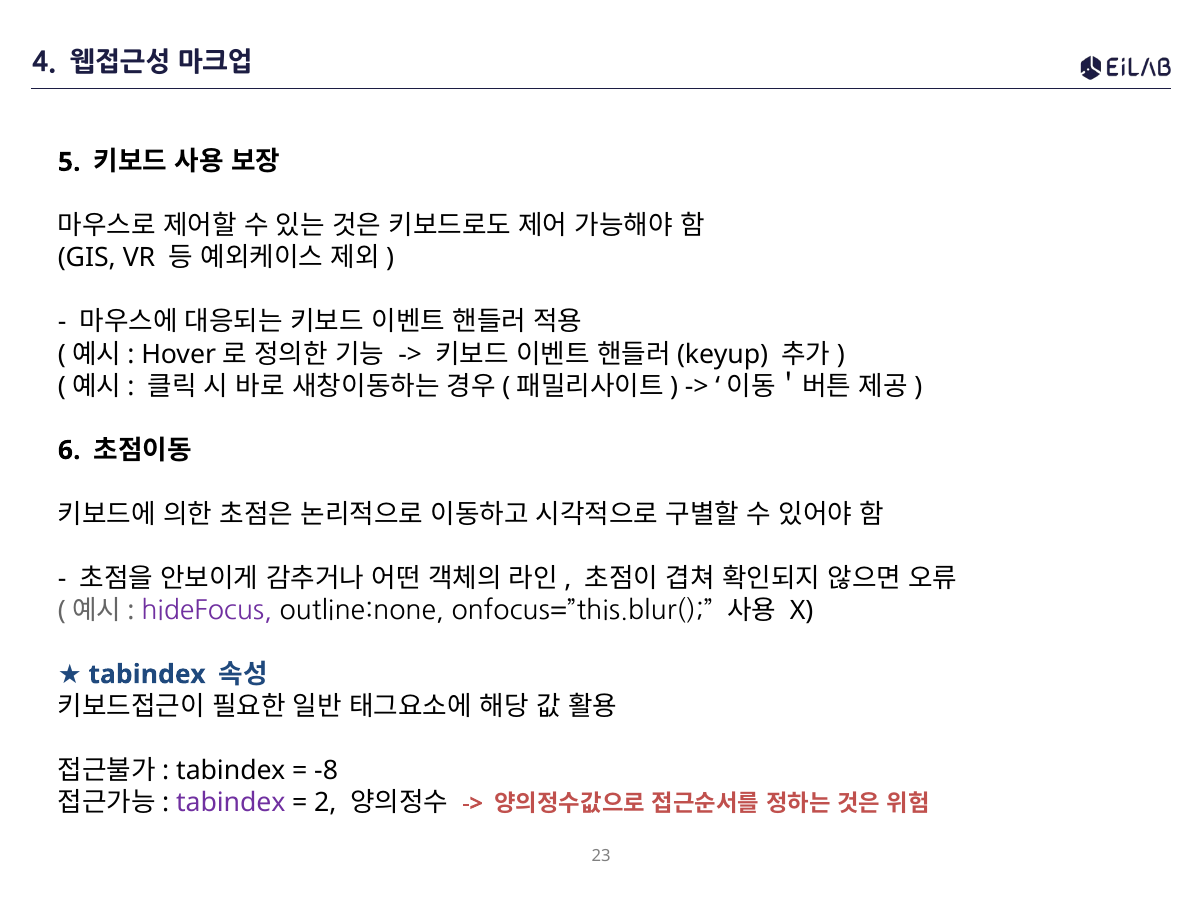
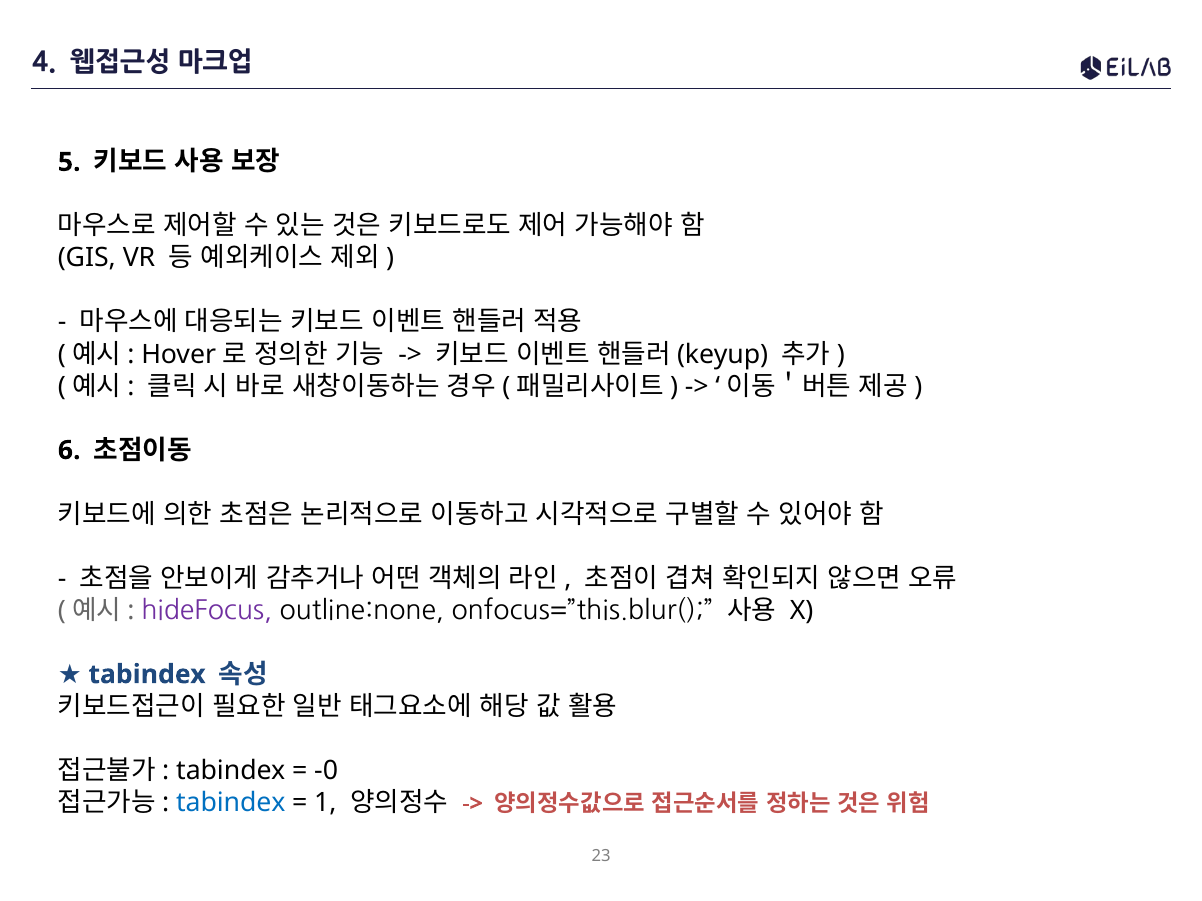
-8: -8 -> -0 (326, 771)
tabindex colour: purple -> blue (231, 803)
2: 2 -> 1 (325, 803)
